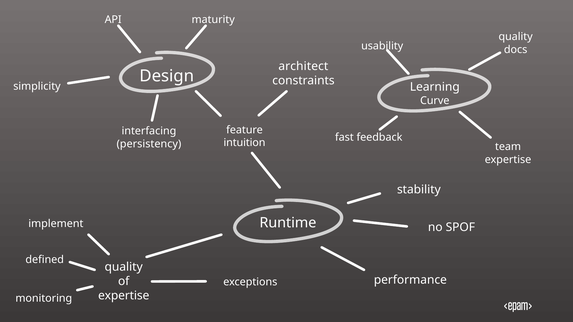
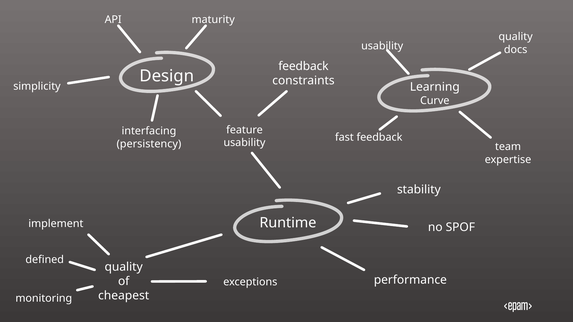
architect: architect -> feedback (303, 66)
intuition: intuition -> usability (244, 143)
expertise: expertise -> cheapest (124, 296)
